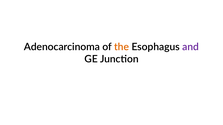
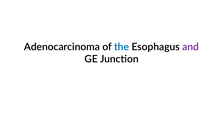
the colour: orange -> blue (121, 47)
